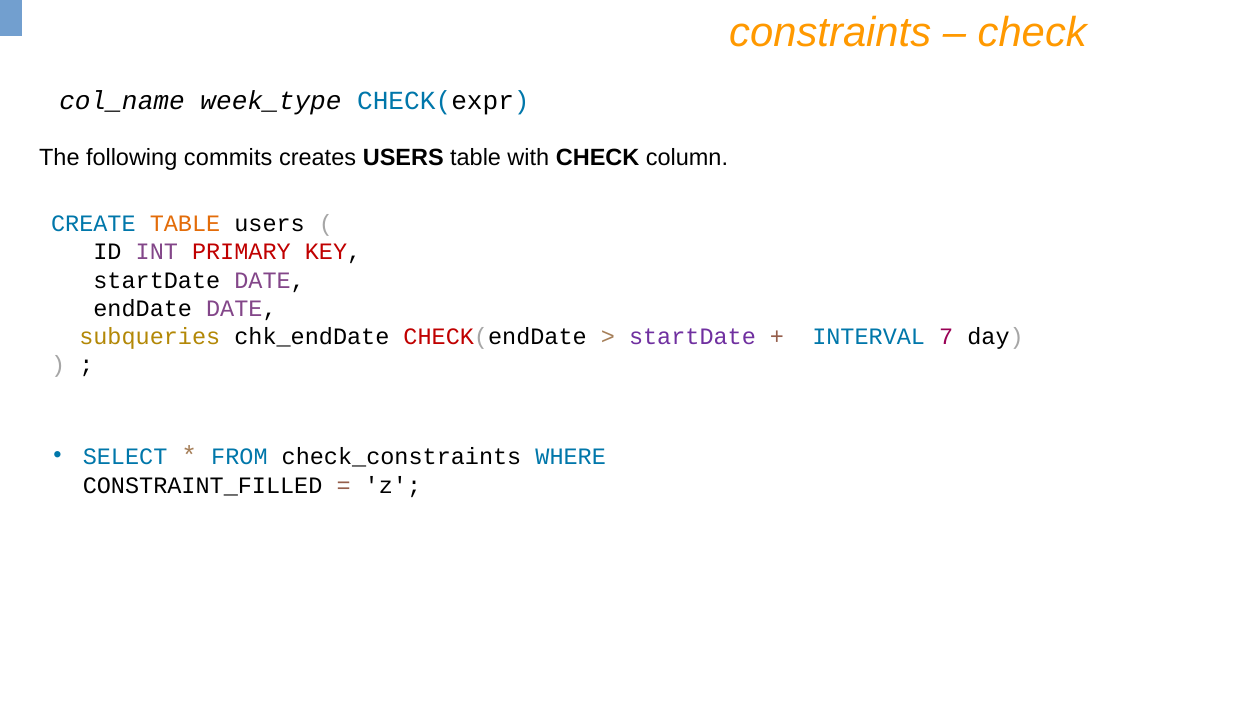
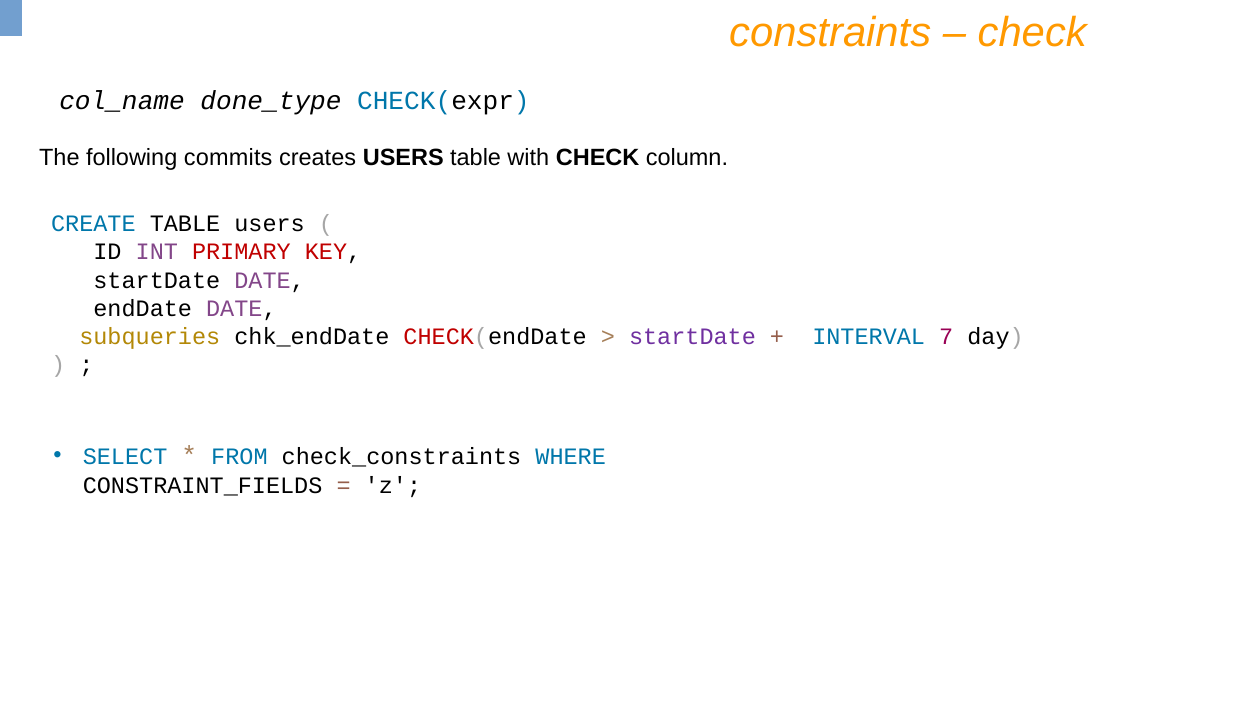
week_type: week_type -> done_type (271, 101)
TABLE colour: orange -> black (185, 224)
CONSTRAINT_FILLED: CONSTRAINT_FILLED -> CONSTRAINT_FIELDS (203, 486)
